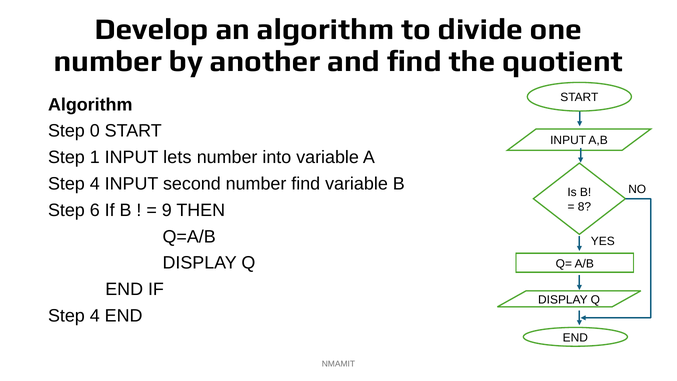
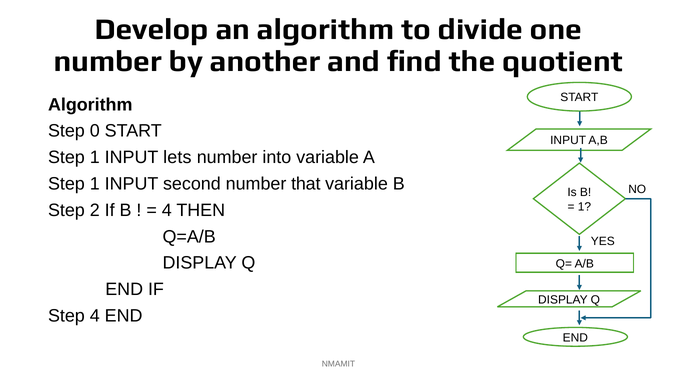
4: 4 -> 1 (95, 184)
number find: find -> that (306, 184)
8: 8 -> 1 (584, 207)
6: 6 -> 2 (95, 210)
9: 9 -> 4 (167, 210)
